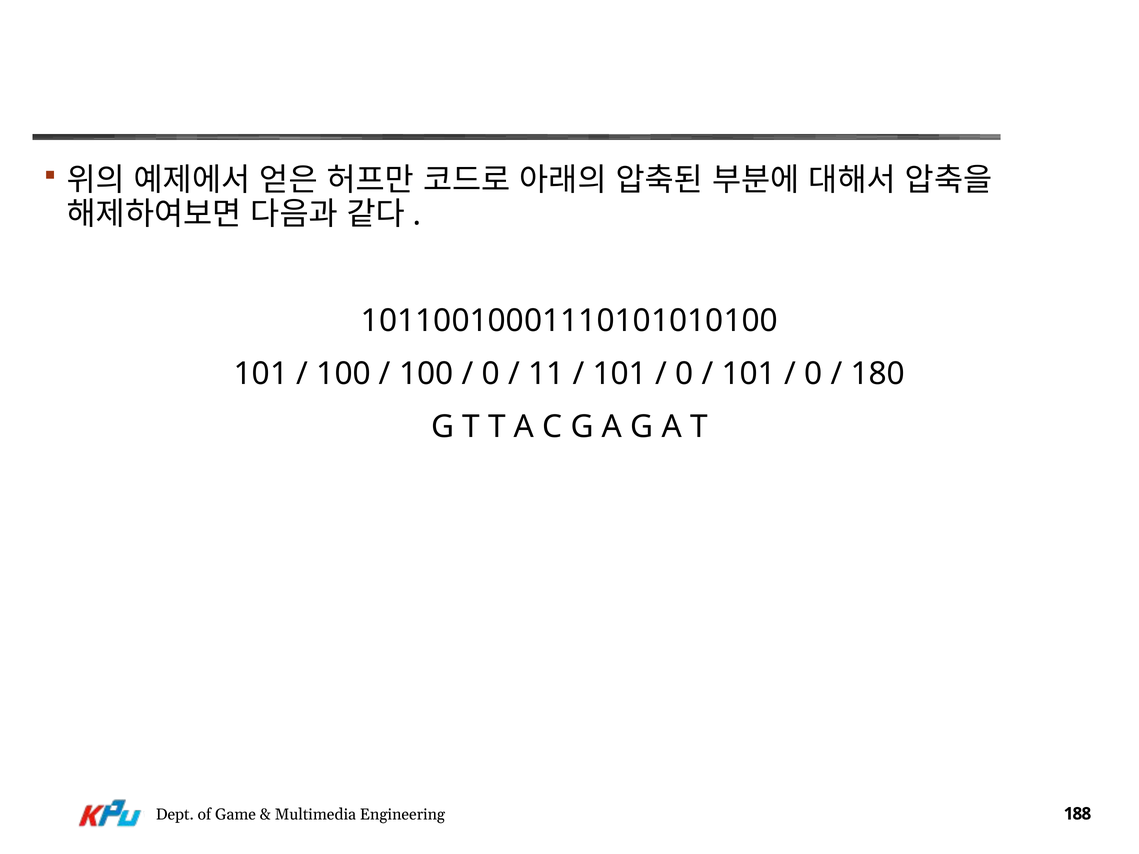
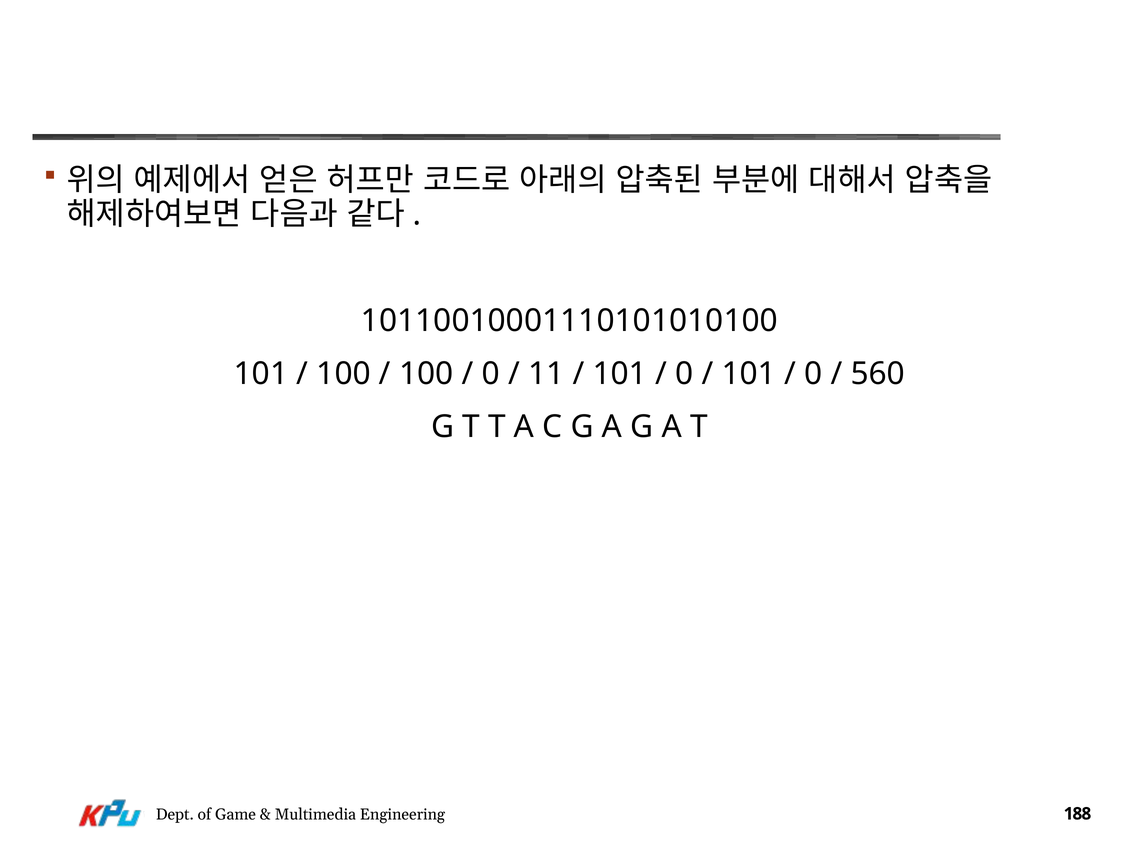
180: 180 -> 560 (878, 374)
